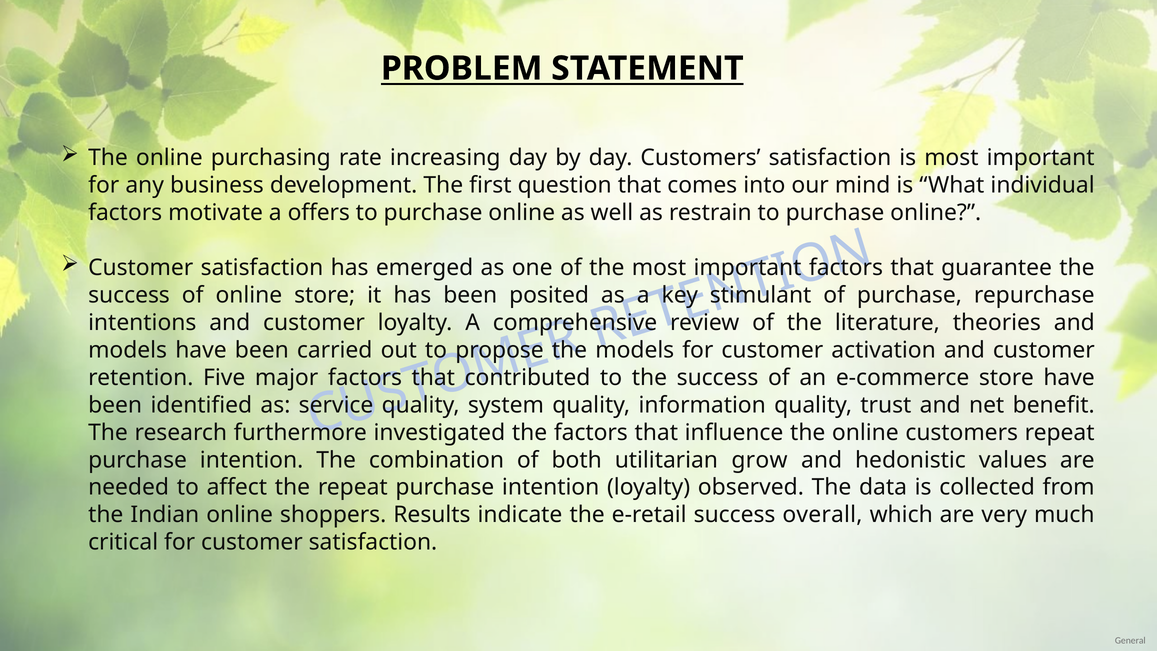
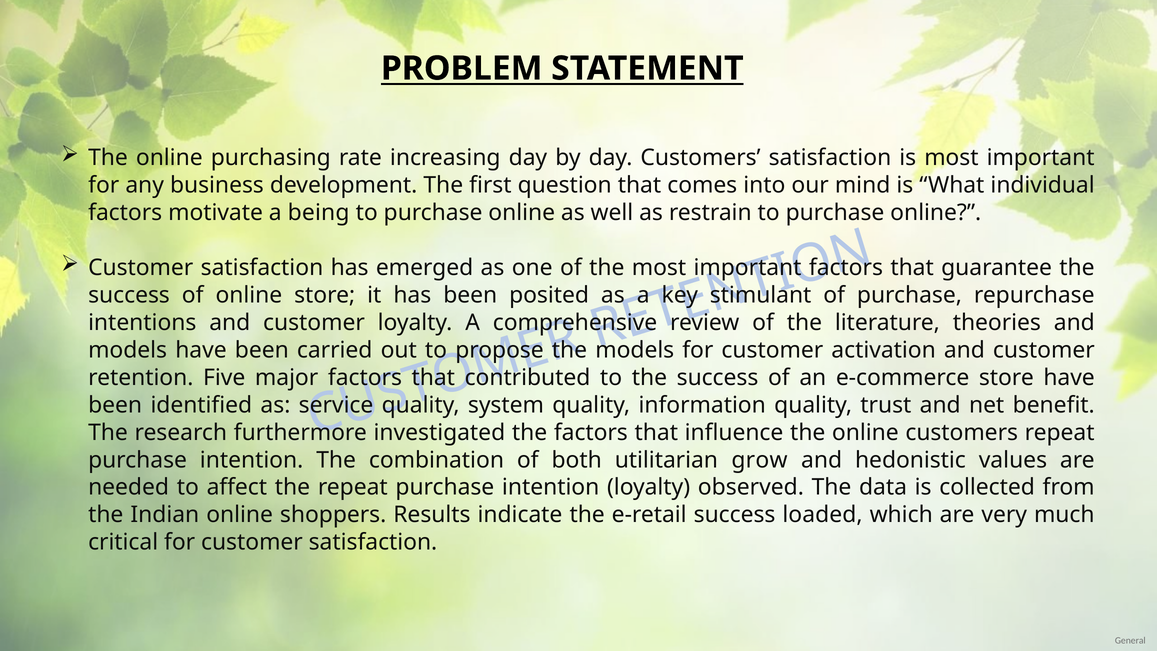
offers: offers -> being (319, 213)
overall: overall -> loaded (822, 515)
